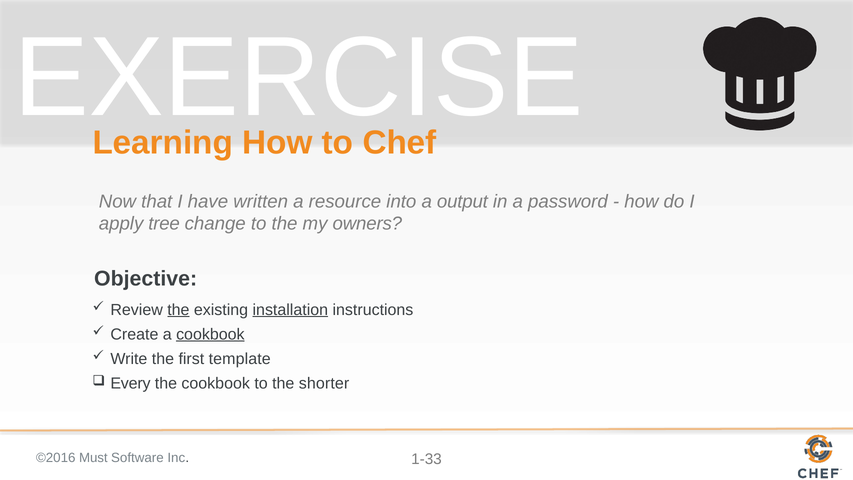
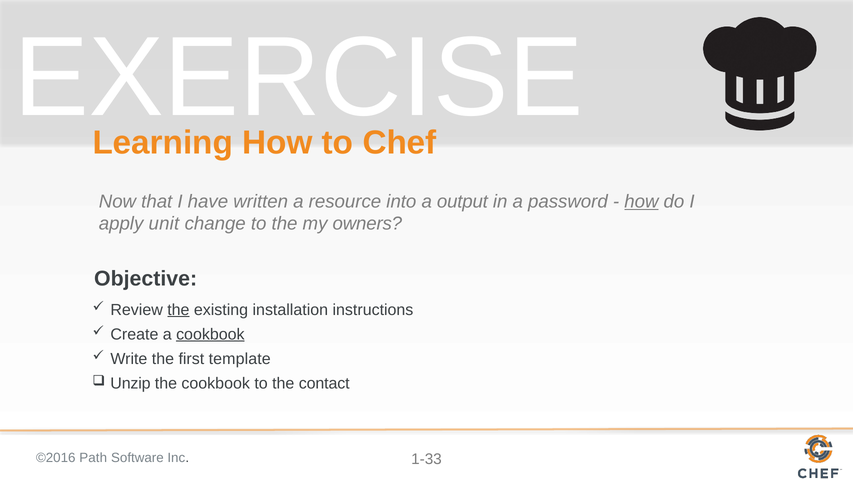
how underline: none -> present (641, 201)
tree: tree -> unit (164, 224)
installation underline: present -> none (290, 310)
Every: Every -> Unzip (130, 383)
shorter: shorter -> contact (324, 383)
Must: Must -> Path (93, 457)
